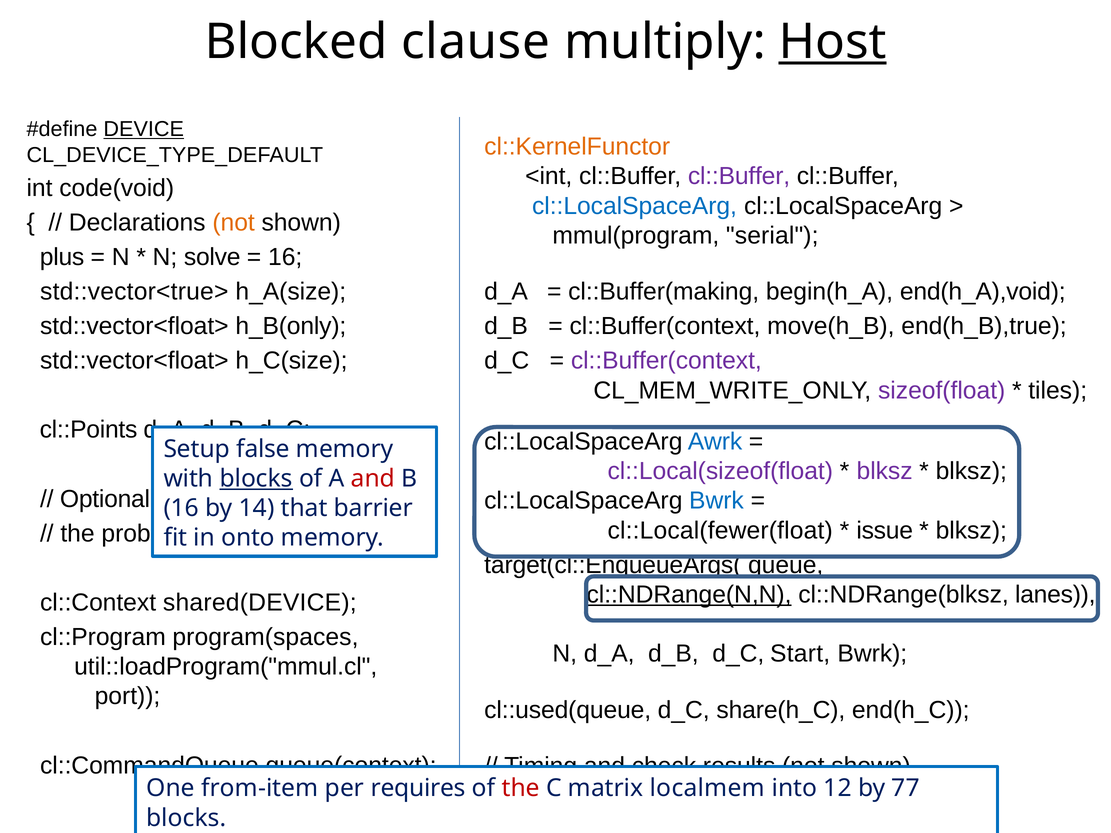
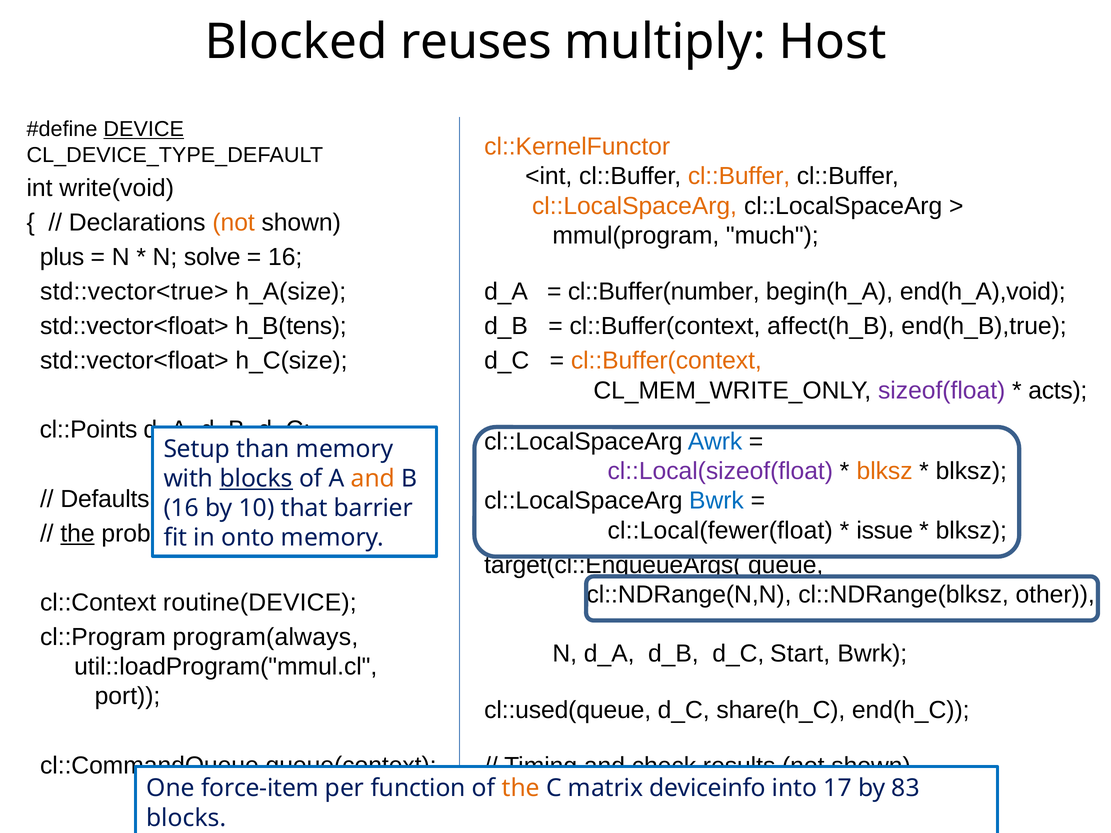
clause: clause -> reuses (476, 42)
Host underline: present -> none (833, 42)
cl::Buffer colour: purple -> orange (739, 176)
code(void: code(void -> write(void (117, 188)
cl::LocalSpaceArg colour: blue -> orange (634, 206)
serial: serial -> much (772, 236)
cl::Buffer(making: cl::Buffer(making -> cl::Buffer(number (664, 292)
h_B(only: h_B(only -> h_B(tens (291, 326)
move(h_B: move(h_B -> affect(h_B (831, 326)
cl::Buffer(context colour: purple -> orange (666, 361)
tiles: tiles -> acts (1058, 391)
false: false -> than (263, 449)
blksz colour: purple -> orange (885, 471)
and colour: red -> orange (373, 479)
Optional: Optional -> Defaults (105, 499)
14: 14 -> 10 (257, 508)
the underline: none -> present (78, 534)
cl::NDRange(N,N underline: present -> none (689, 595)
lanes: lanes -> other (1055, 595)
shared(DEVICE: shared(DEVICE -> routine(DEVICE (260, 603)
program(spaces: program(spaces -> program(always (265, 637)
from-item: from-item -> force-item (260, 789)
requires: requires -> function (418, 789)
the colour: red -> orange (521, 789)
localmem: localmem -> deviceinfo (708, 789)
12: 12 -> 17 (838, 789)
77: 77 -> 83 (906, 789)
